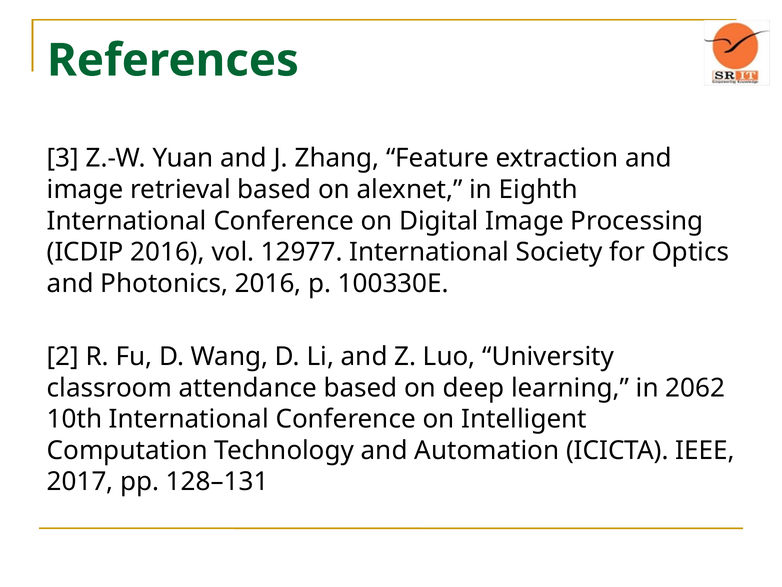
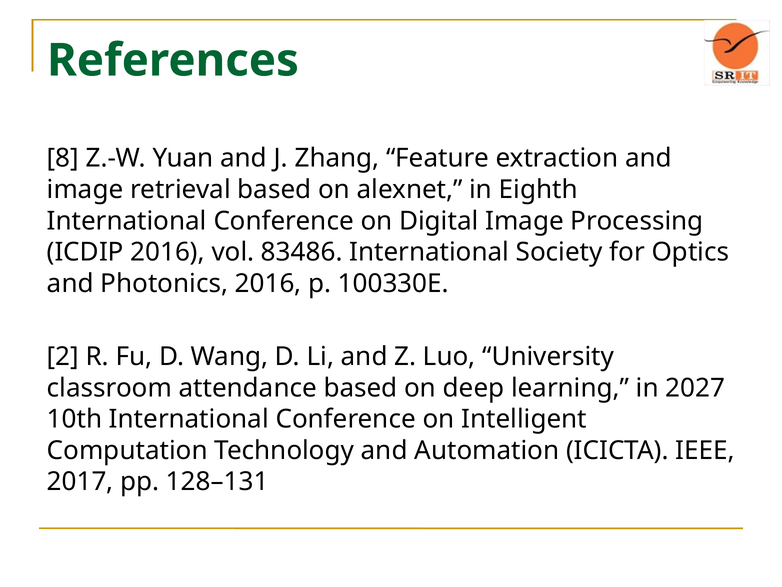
3: 3 -> 8 (63, 158)
12977: 12977 -> 83486 (302, 252)
2062: 2062 -> 2027 (695, 388)
